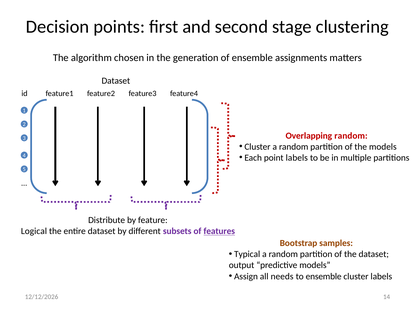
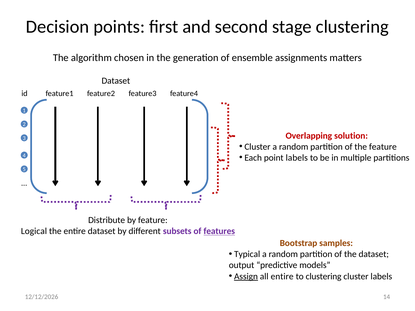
Overlapping random: random -> solution (351, 136)
the models: models -> feature (383, 147)
Assign underline: none -> present (246, 277)
all needs: needs -> entire (282, 277)
to ensemble: ensemble -> clustering (324, 277)
